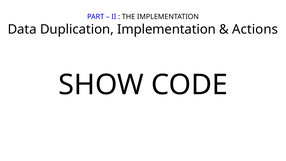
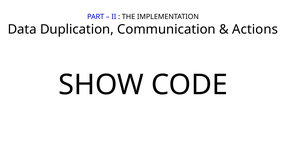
Duplication Implementation: Implementation -> Communication (166, 29)
